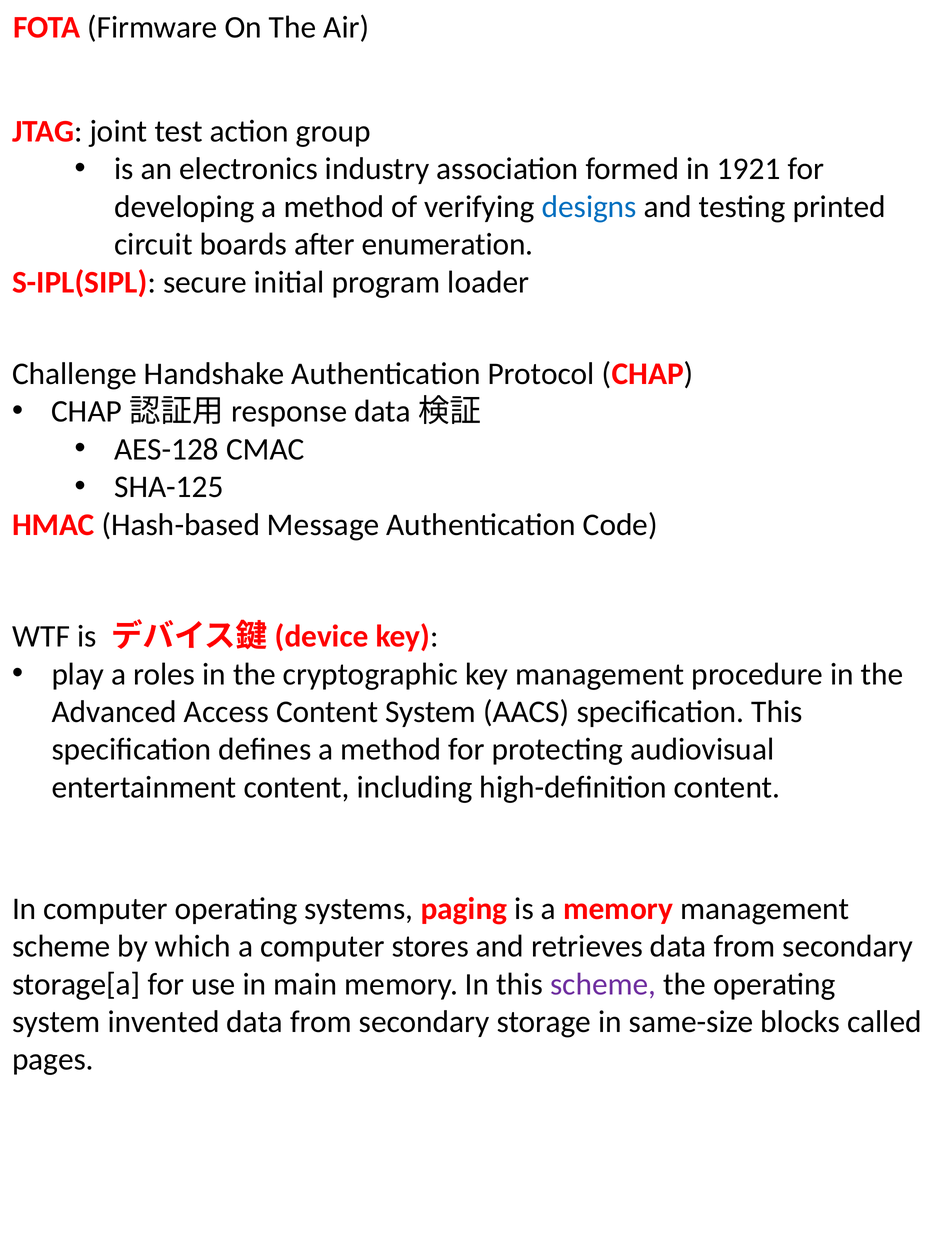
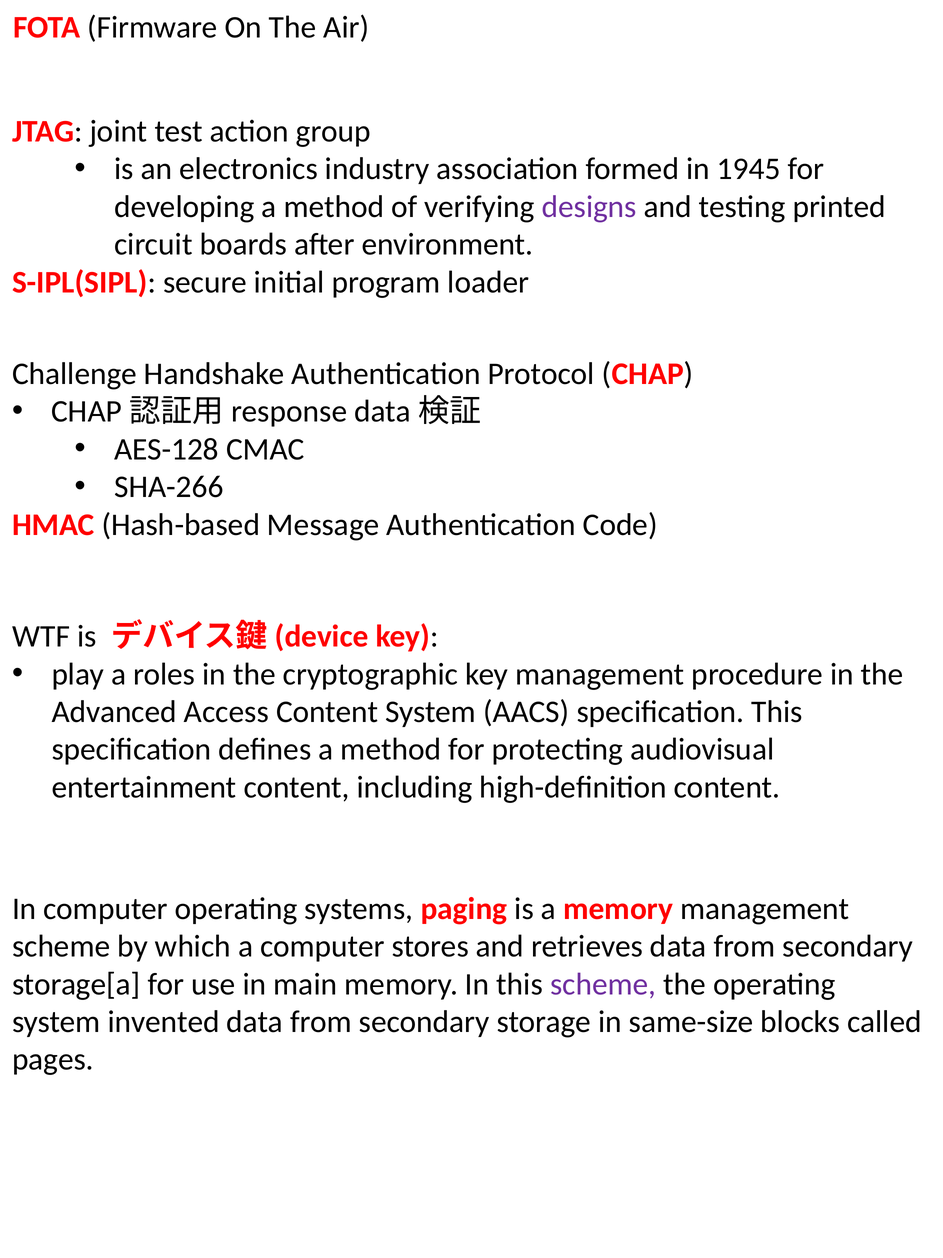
1921: 1921 -> 1945 (749, 169)
designs colour: blue -> purple (589, 207)
enumeration: enumeration -> environment (447, 244)
SHA-125: SHA-125 -> SHA-266 (169, 487)
